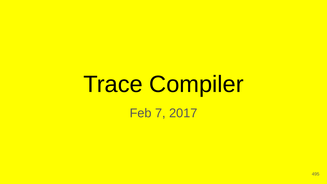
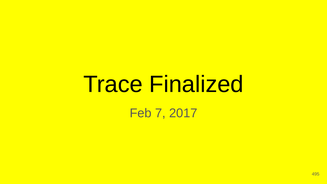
Compiler: Compiler -> Finalized (196, 84)
